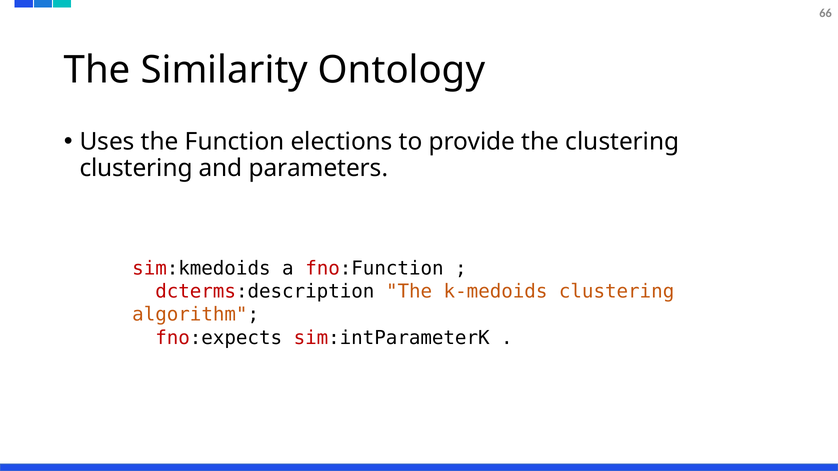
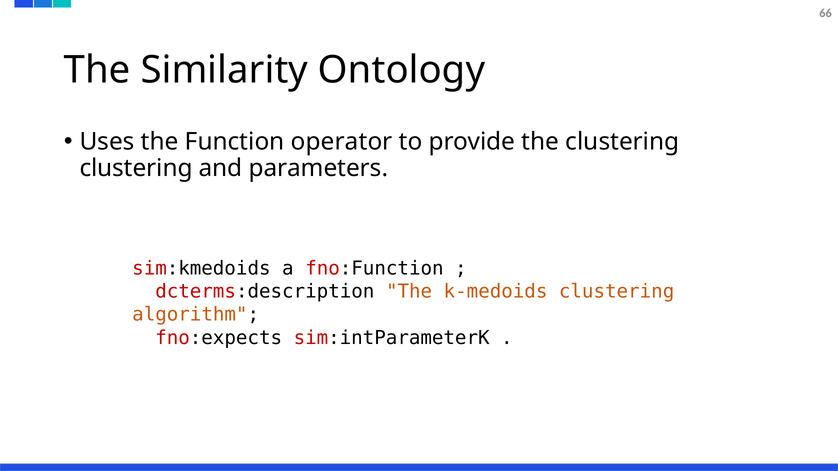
elections: elections -> operator (342, 142)
